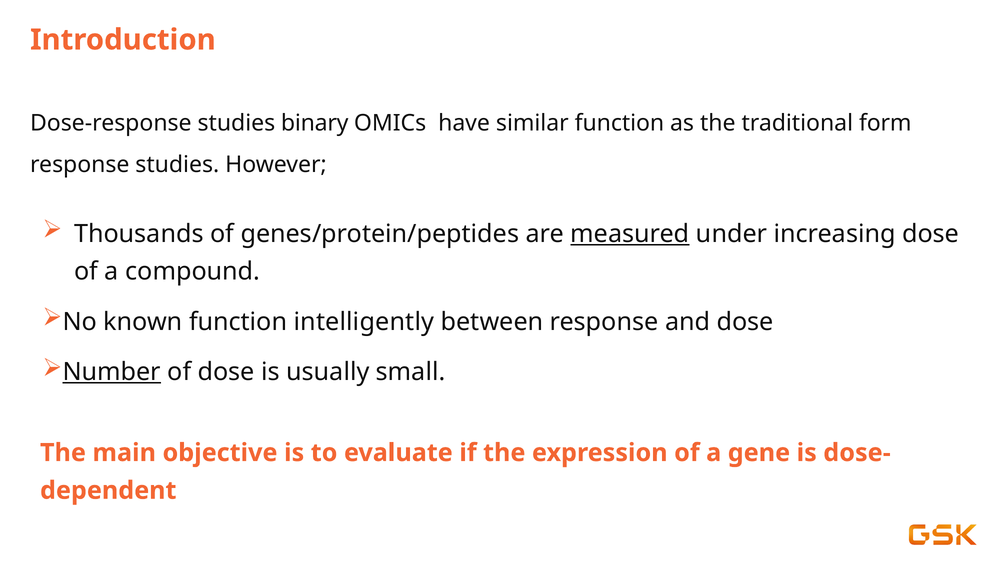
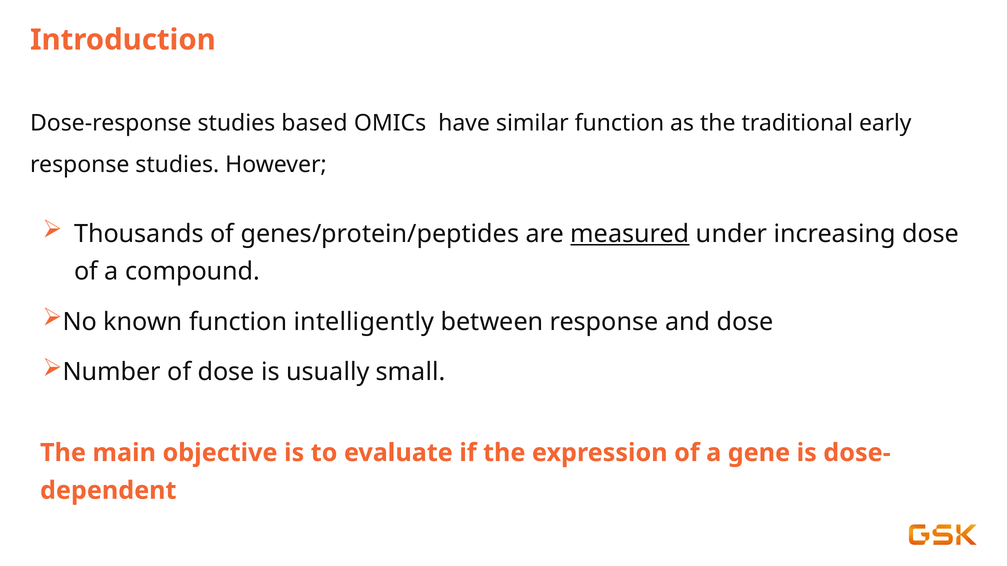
binary: binary -> based (314, 123)
form: form -> early (885, 123)
Number underline: present -> none (112, 372)
